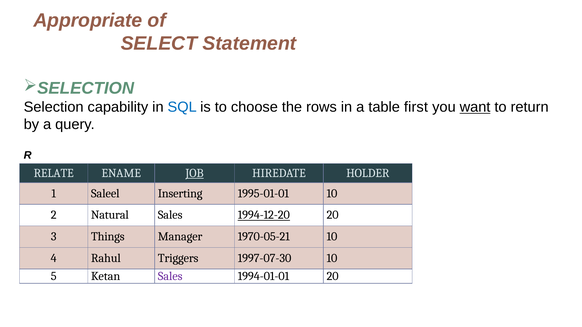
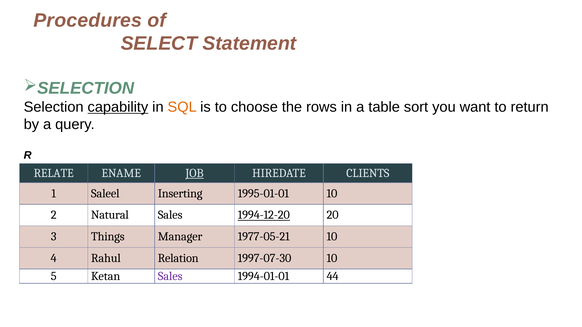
Appropriate: Appropriate -> Procedures (88, 20)
capability underline: none -> present (118, 107)
SQL colour: blue -> orange (182, 107)
first: first -> sort (416, 107)
want underline: present -> none (475, 107)
HOLDER: HOLDER -> CLIENTS (368, 173)
1970-05-21: 1970-05-21 -> 1977-05-21 (264, 237)
Triggers: Triggers -> Relation (178, 258)
1994-01-01 20: 20 -> 44 (333, 276)
